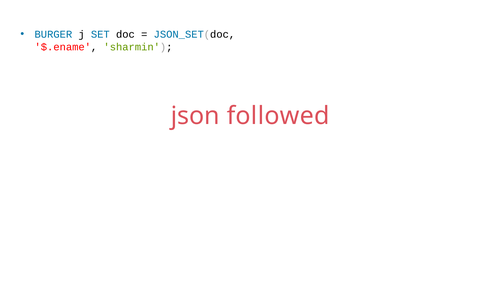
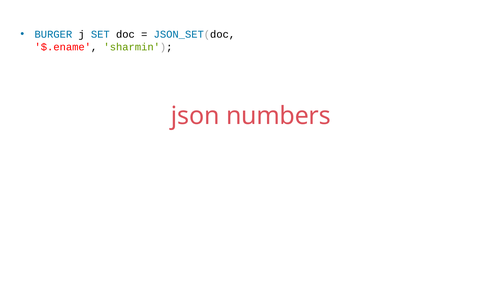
followed: followed -> numbers (278, 116)
